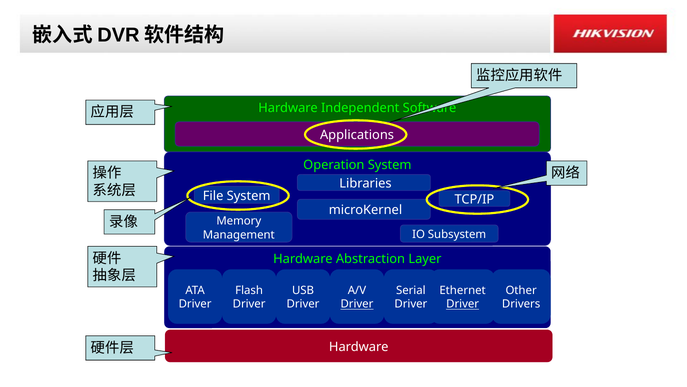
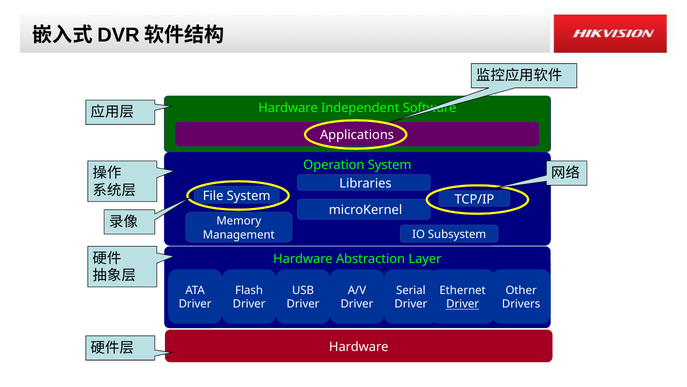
Driver underline: present -> none (357, 304)
